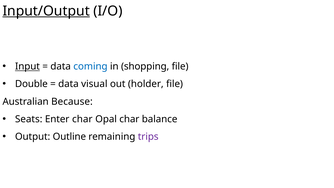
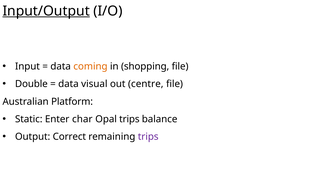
Input underline: present -> none (27, 66)
coming colour: blue -> orange (90, 66)
holder: holder -> centre (146, 84)
Because: Because -> Platform (72, 102)
Seats: Seats -> Static (29, 119)
Opal char: char -> trips (129, 119)
Outline: Outline -> Correct (69, 137)
